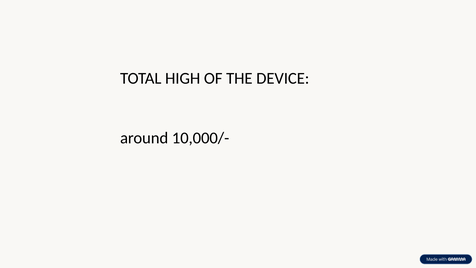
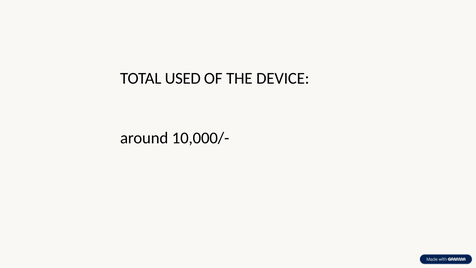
HIGH: HIGH -> USED (183, 78)
